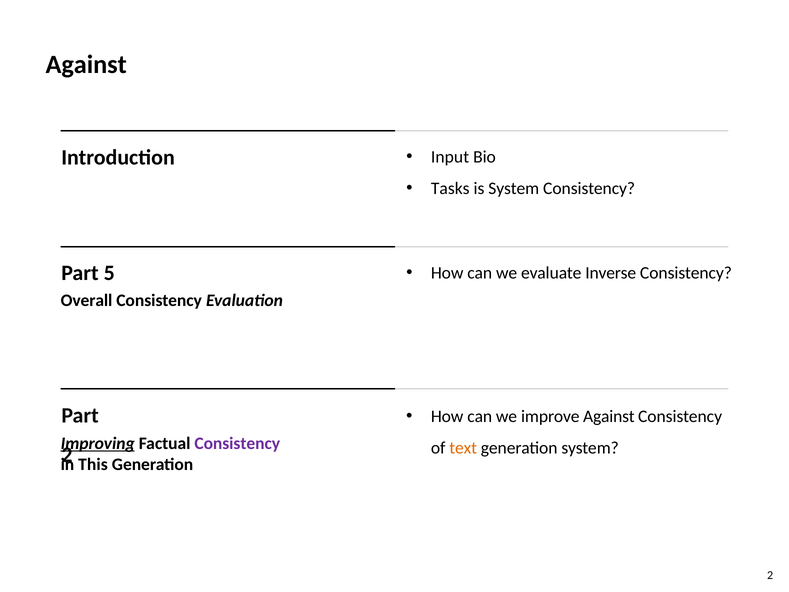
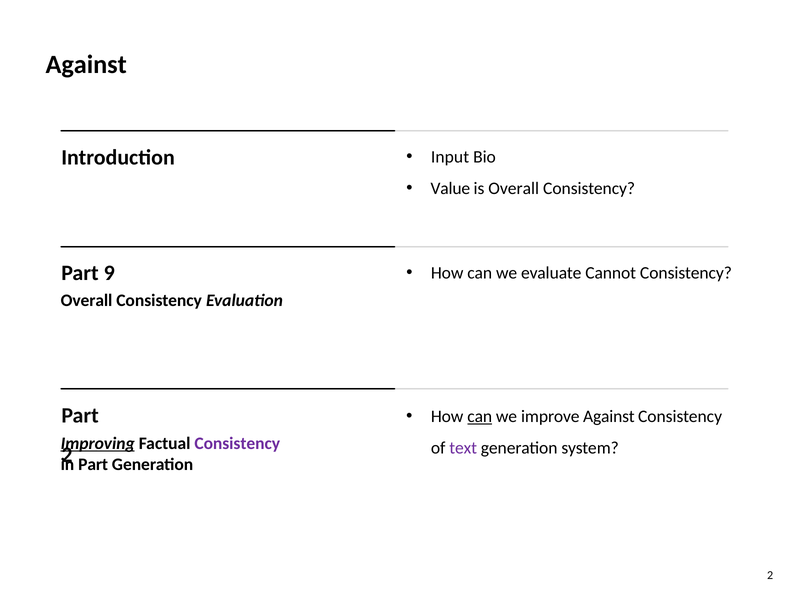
Tasks: Tasks -> Value (450, 189)
is System: System -> Overall (514, 189)
5: 5 -> 9 (109, 273)
Inverse: Inverse -> Cannot (611, 273)
can underline: none -> present (480, 416)
text colour: orange -> purple (463, 448)
This: This -> Part (93, 464)
